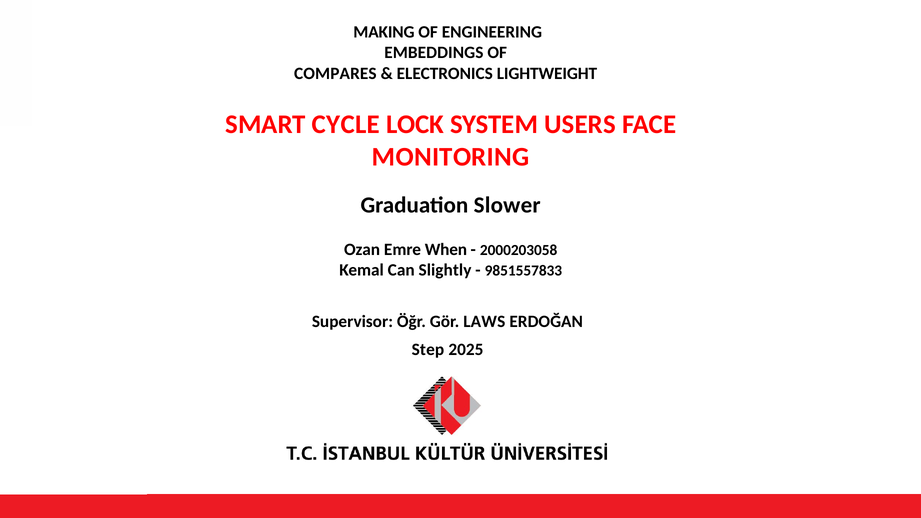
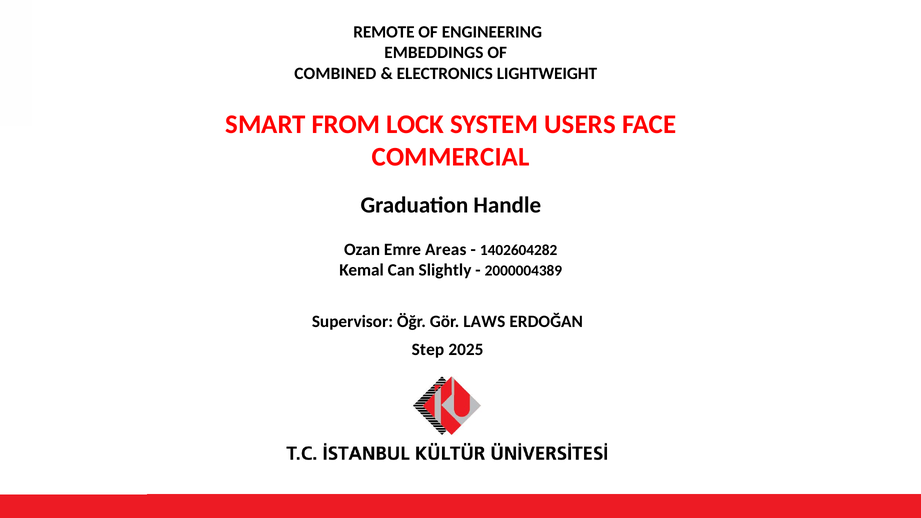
MAKING: MAKING -> REMOTE (384, 32)
COMPARES: COMPARES -> COMBINED (335, 73)
CYCLE: CYCLE -> FROM (346, 125)
MONITORING: MONITORING -> COMMERCIAL (451, 157)
Slower: Slower -> Handle (507, 205)
When: When -> Areas (446, 249)
2000203058: 2000203058 -> 1402604282 (519, 250)
9851557833: 9851557833 -> 2000004389 (523, 271)
